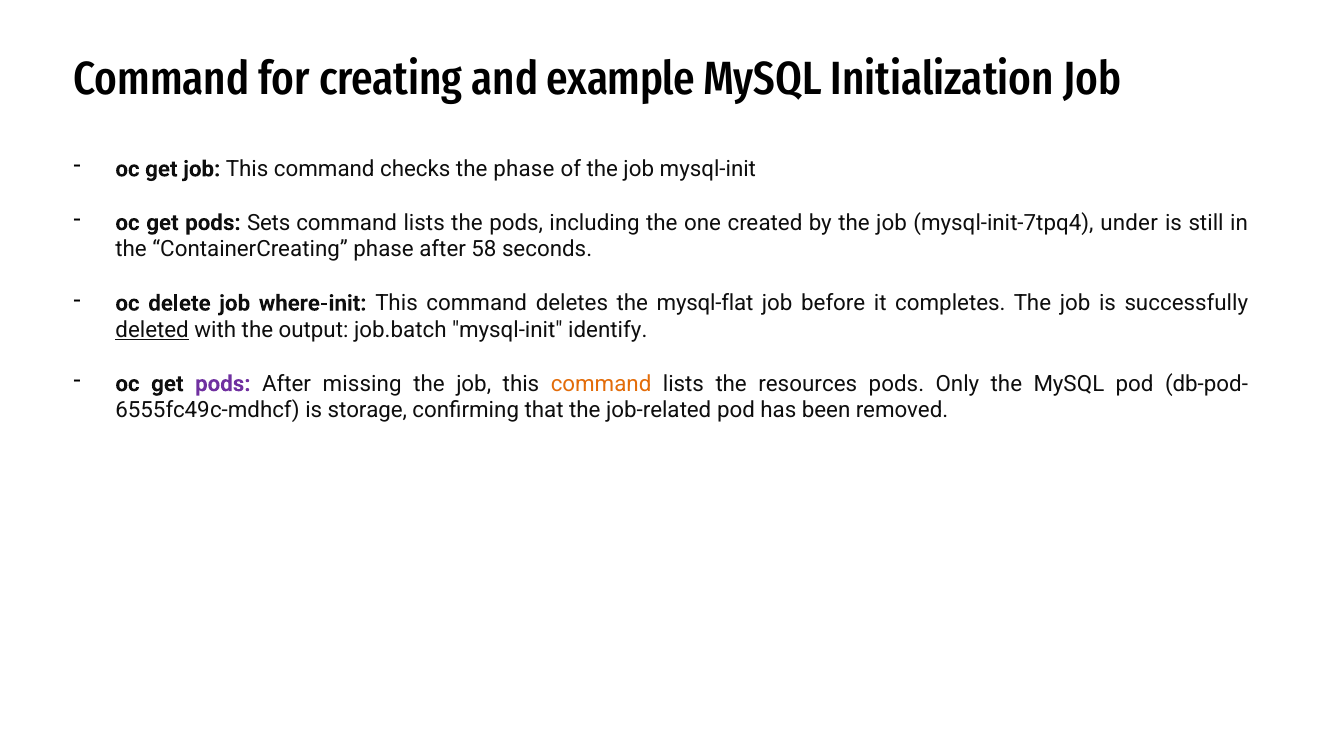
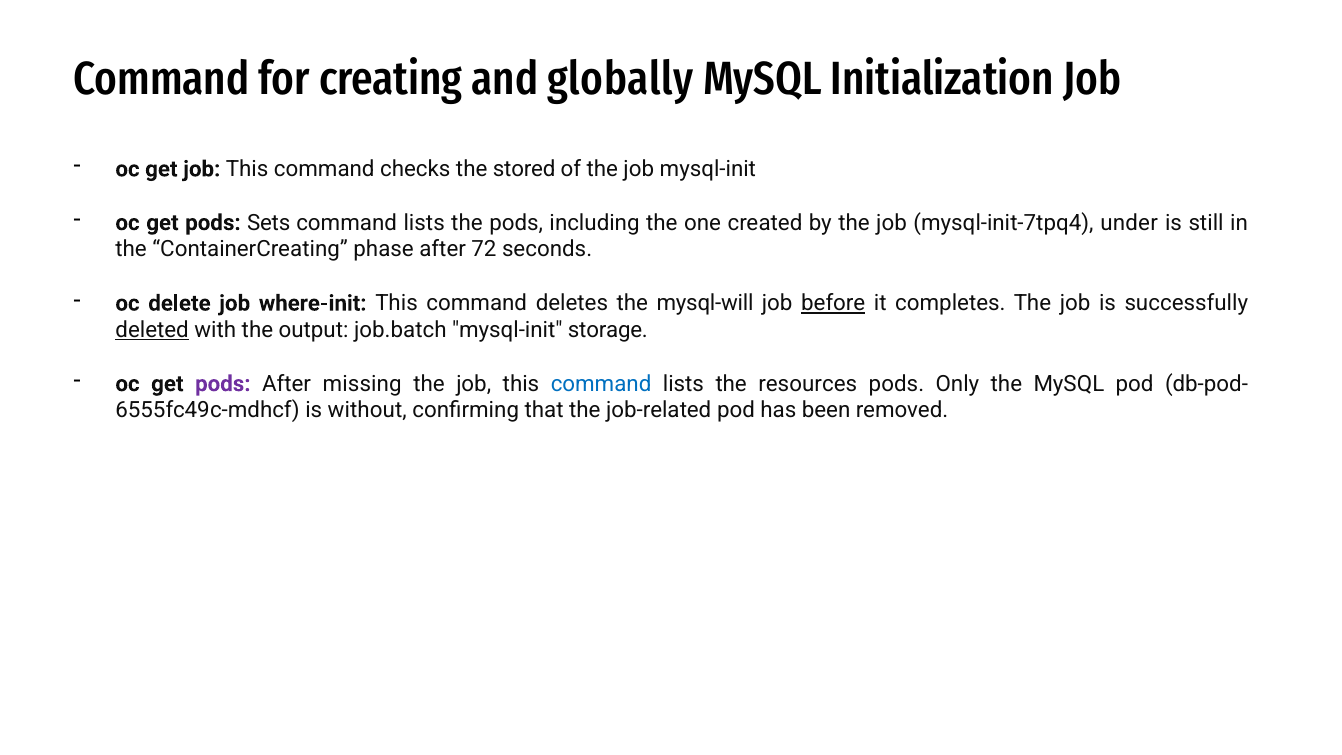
example: example -> globally (621, 79)
the phase: phase -> stored (524, 169)
58: 58 -> 72 (484, 250)
mysql-flat: mysql-flat -> mysql-will (705, 303)
before underline: none -> present (833, 303)
identify: identify -> storage (608, 330)
command colour: orange -> blue (601, 384)
storage: storage -> without (367, 411)
